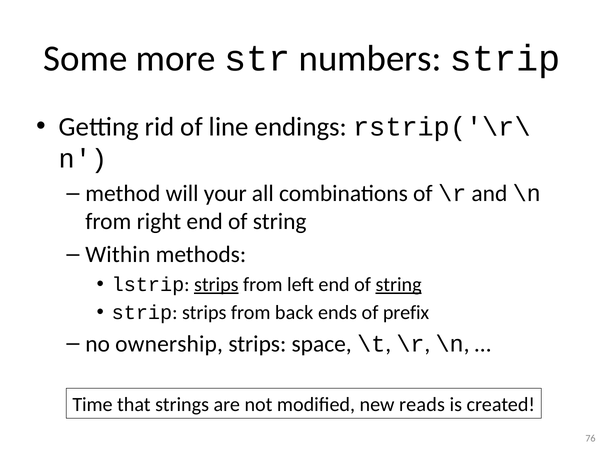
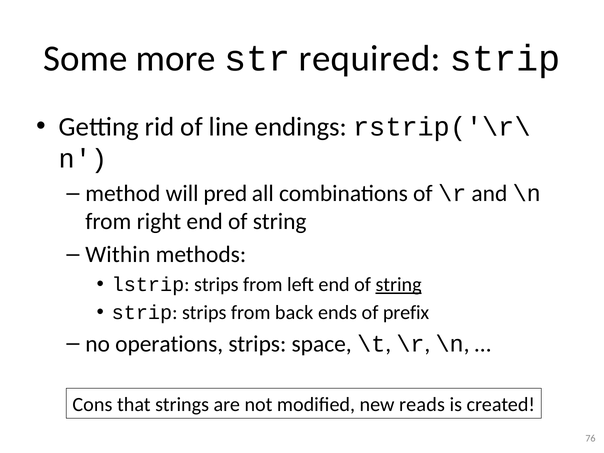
numbers: numbers -> required (370, 58)
your: your -> pred (225, 194)
strips underline: present -> none (216, 285)
ownership: ownership -> operations (169, 344)
Time: Time -> Cons (92, 405)
